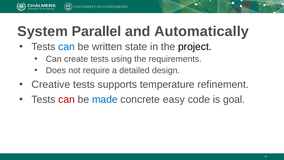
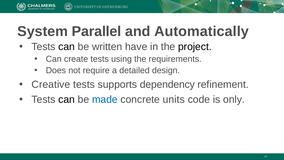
can colour: blue -> black (67, 47)
state: state -> have (136, 47)
temperature: temperature -> dependency (167, 84)
can colour: red -> black (67, 99)
easy: easy -> units (174, 99)
goal: goal -> only (234, 99)
